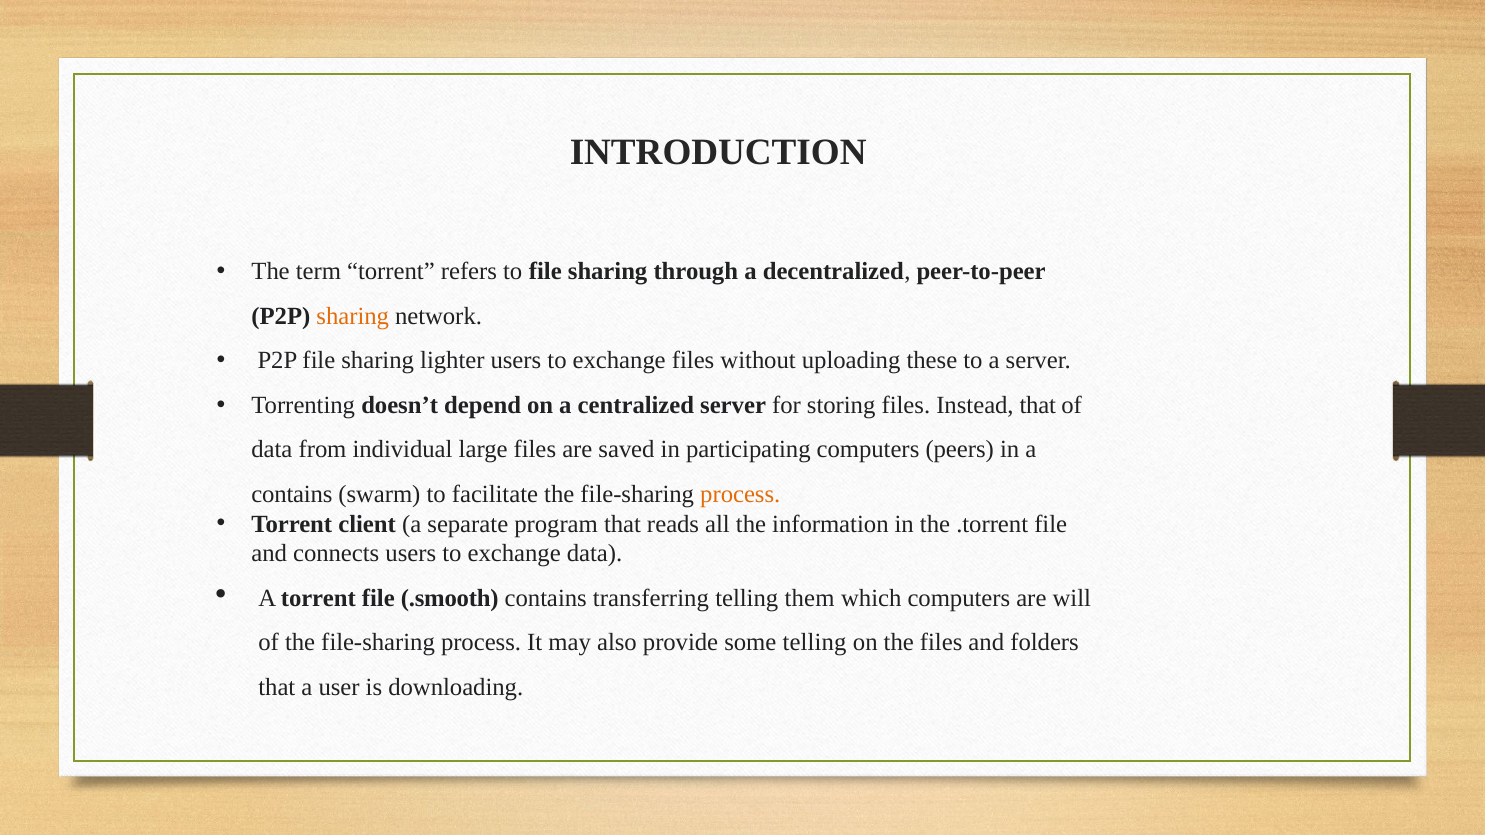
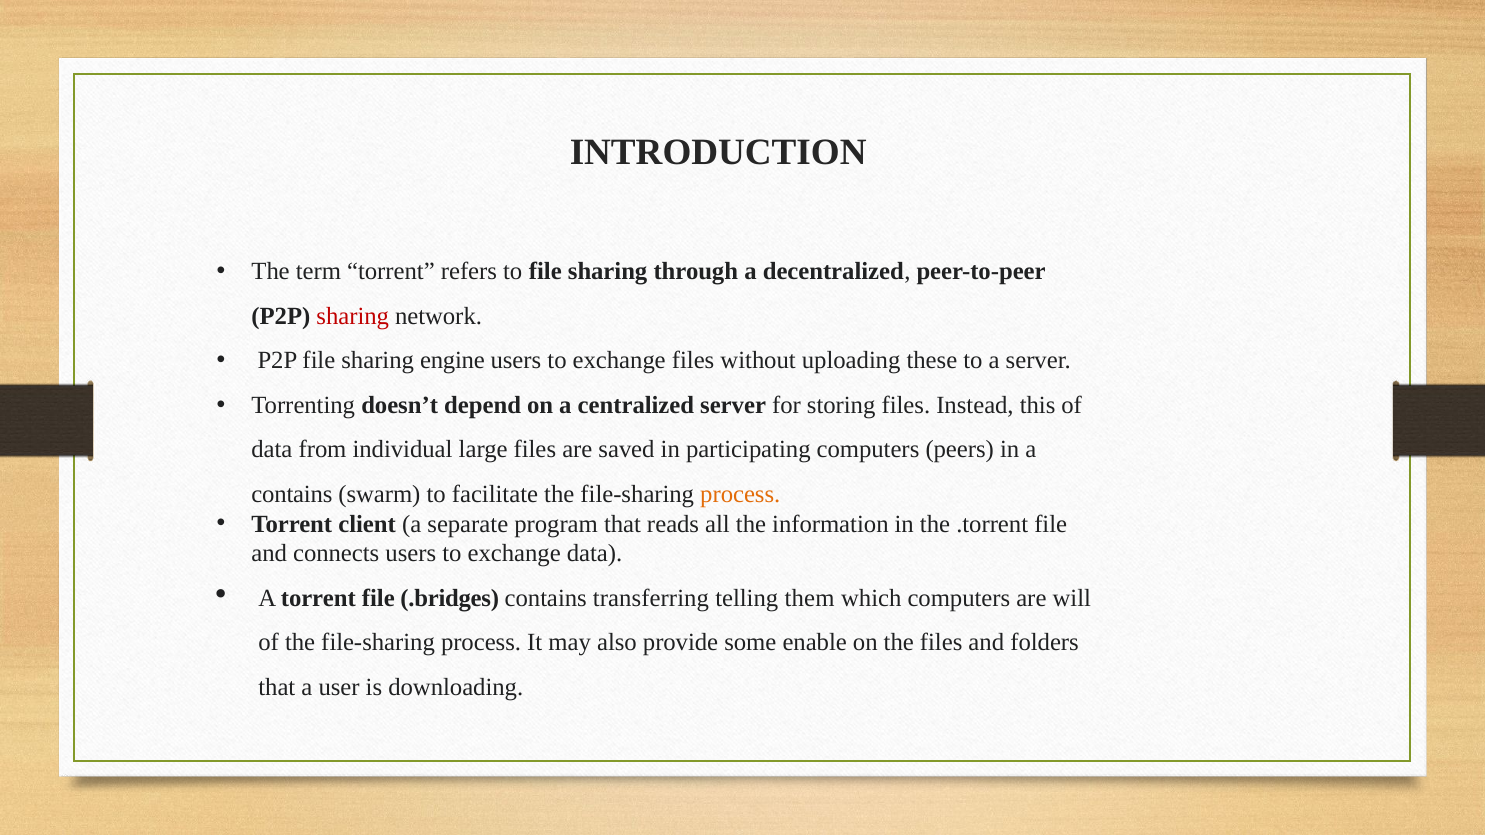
sharing colour: orange -> red (353, 316)
lighter: lighter -> engine (452, 361)
Instead that: that -> this (1038, 405)
.smooth: .smooth -> .bridges (450, 598)
some telling: telling -> enable (815, 643)
